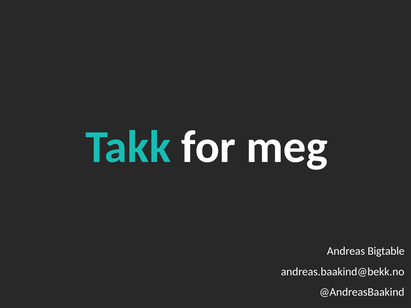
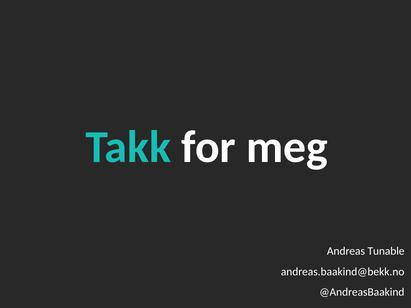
Bigtable: Bigtable -> Tunable (386, 251)
